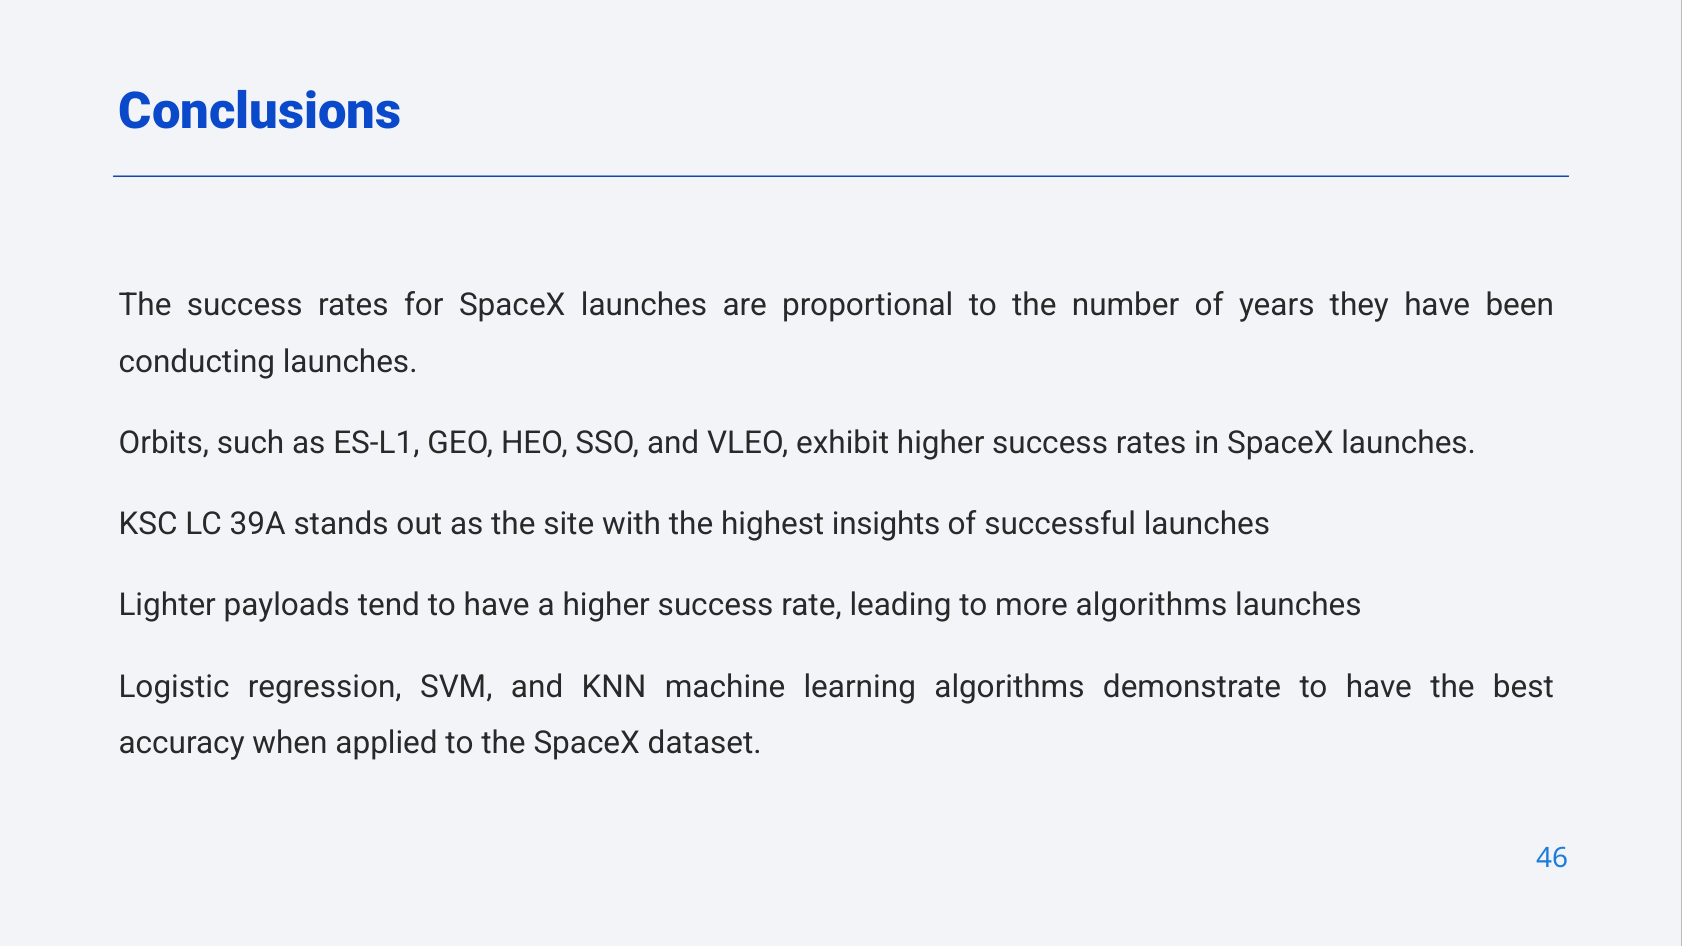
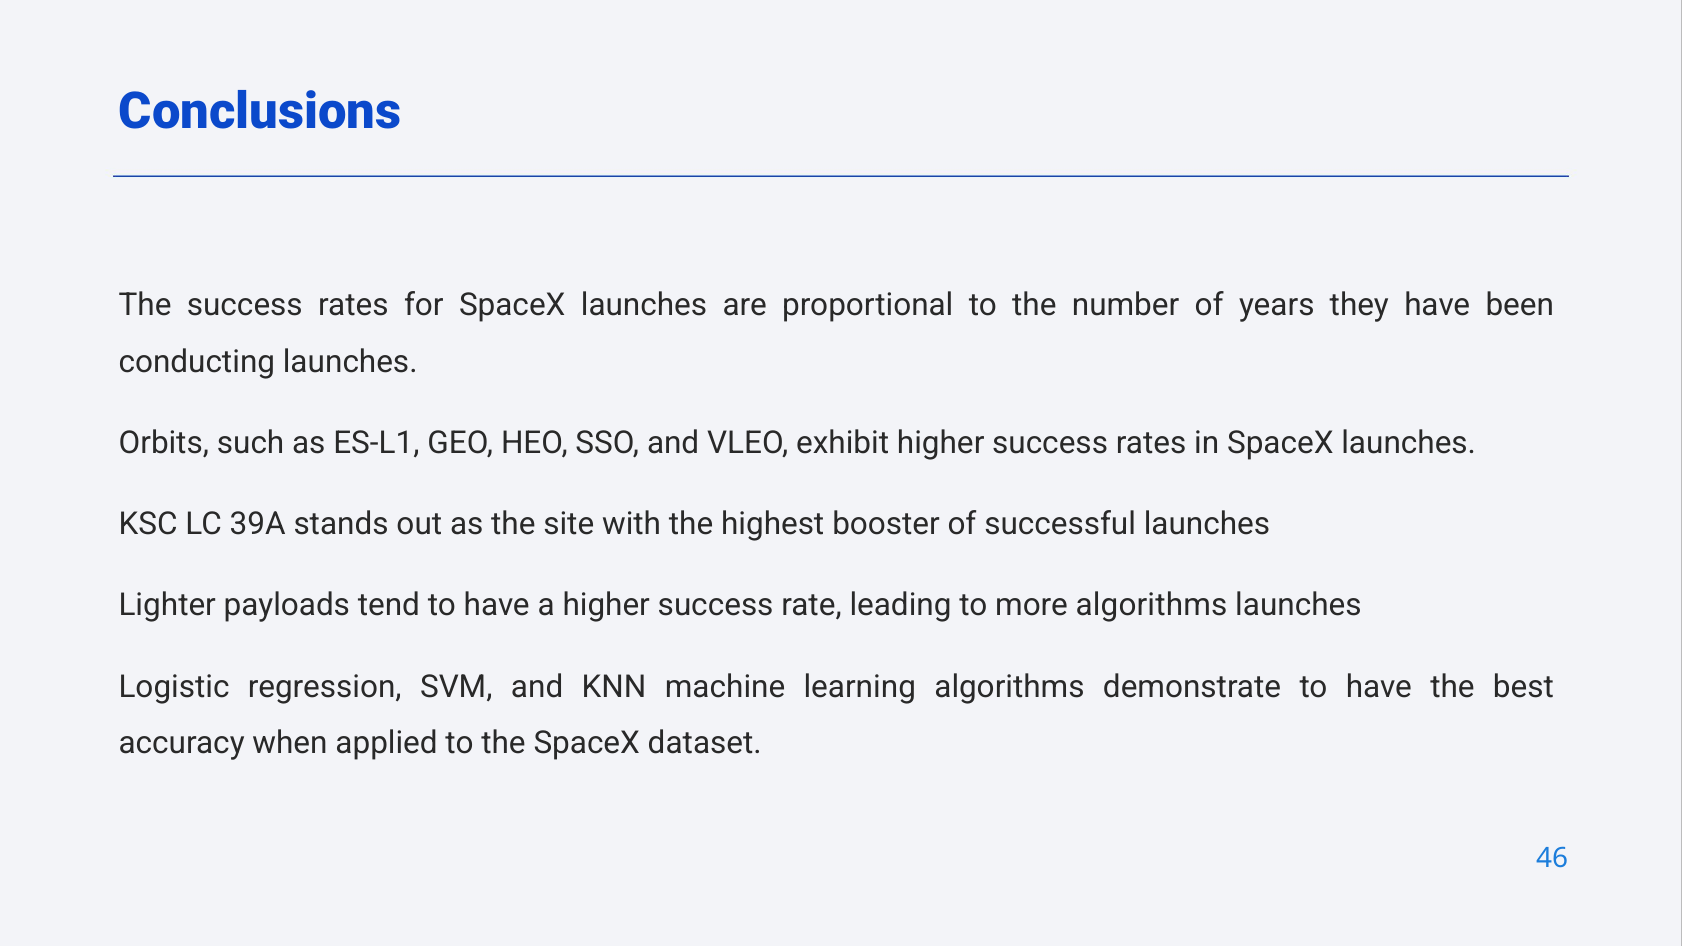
insights: insights -> booster (886, 524)
